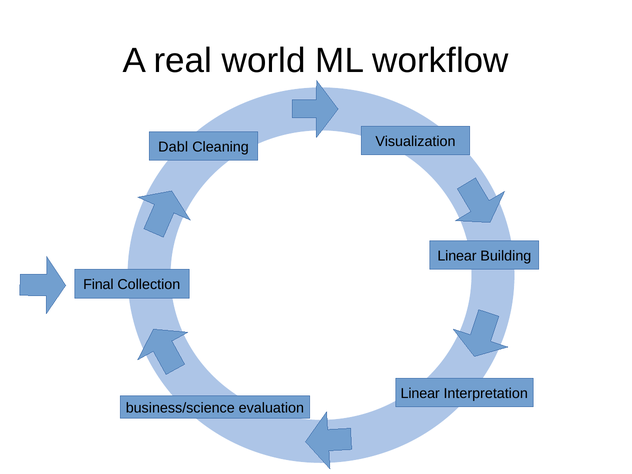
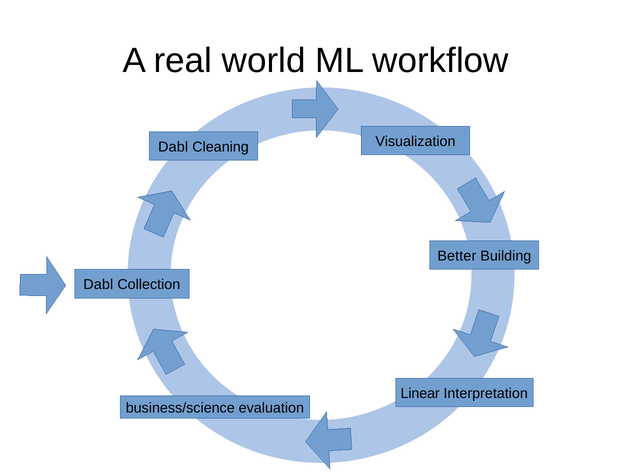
Linear: Linear -> Better (457, 256)
Final: Final -> Dabl (98, 285)
